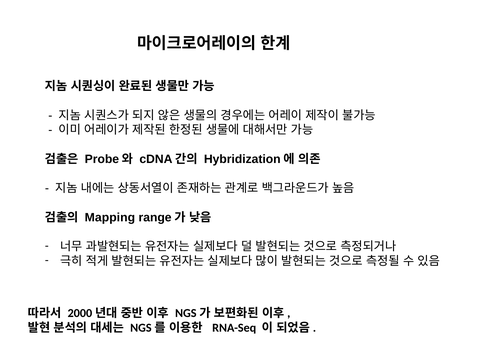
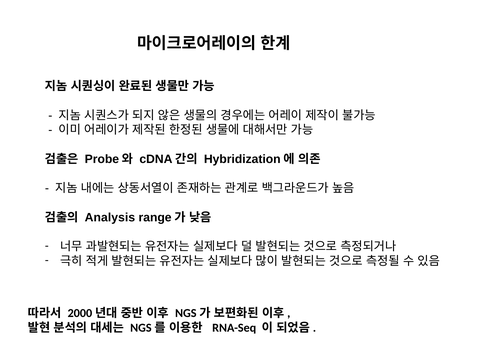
Mapping: Mapping -> Analysis (110, 217)
